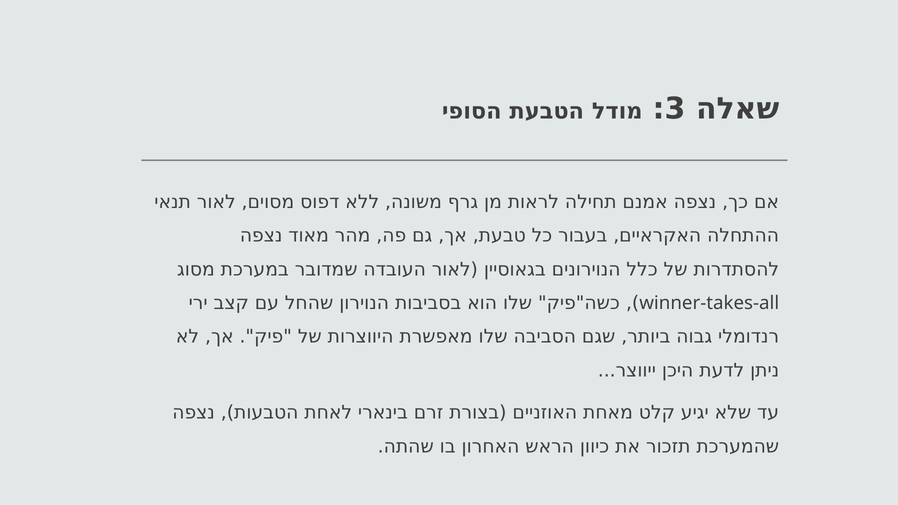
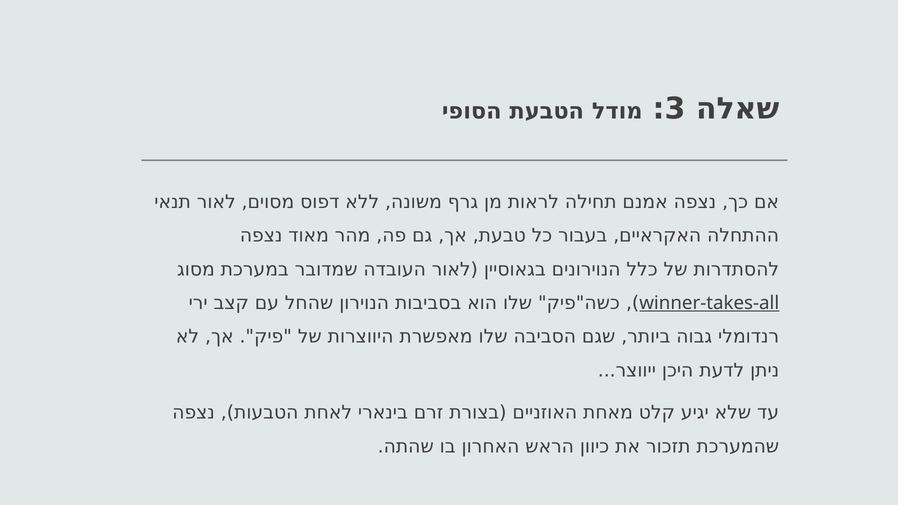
winner-takes-all underline: none -> present (709, 303)
